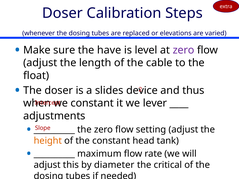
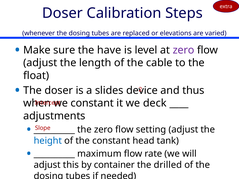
lever: lever -> deck (155, 103)
height colour: orange -> blue (48, 141)
diameter: diameter -> container (114, 165)
critical: critical -> drilled (168, 165)
